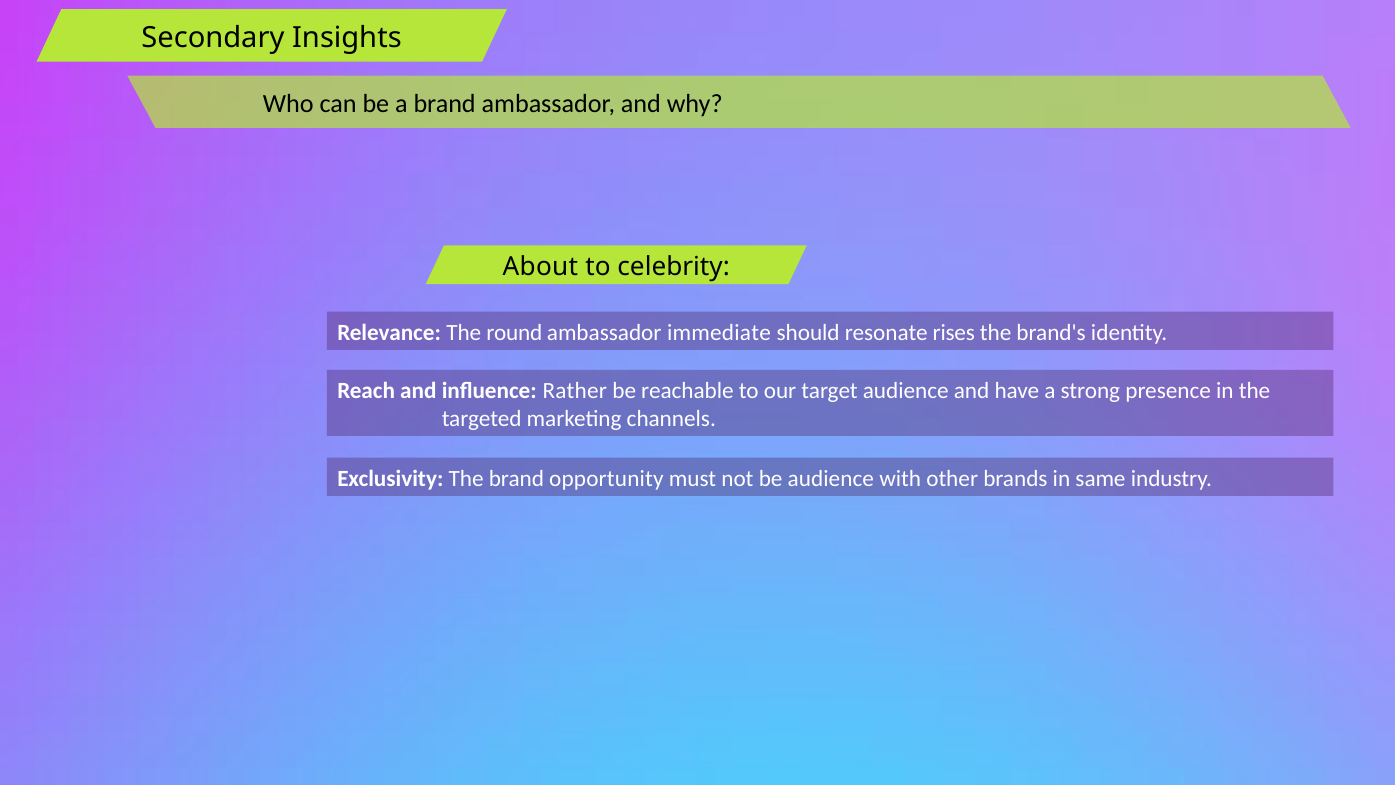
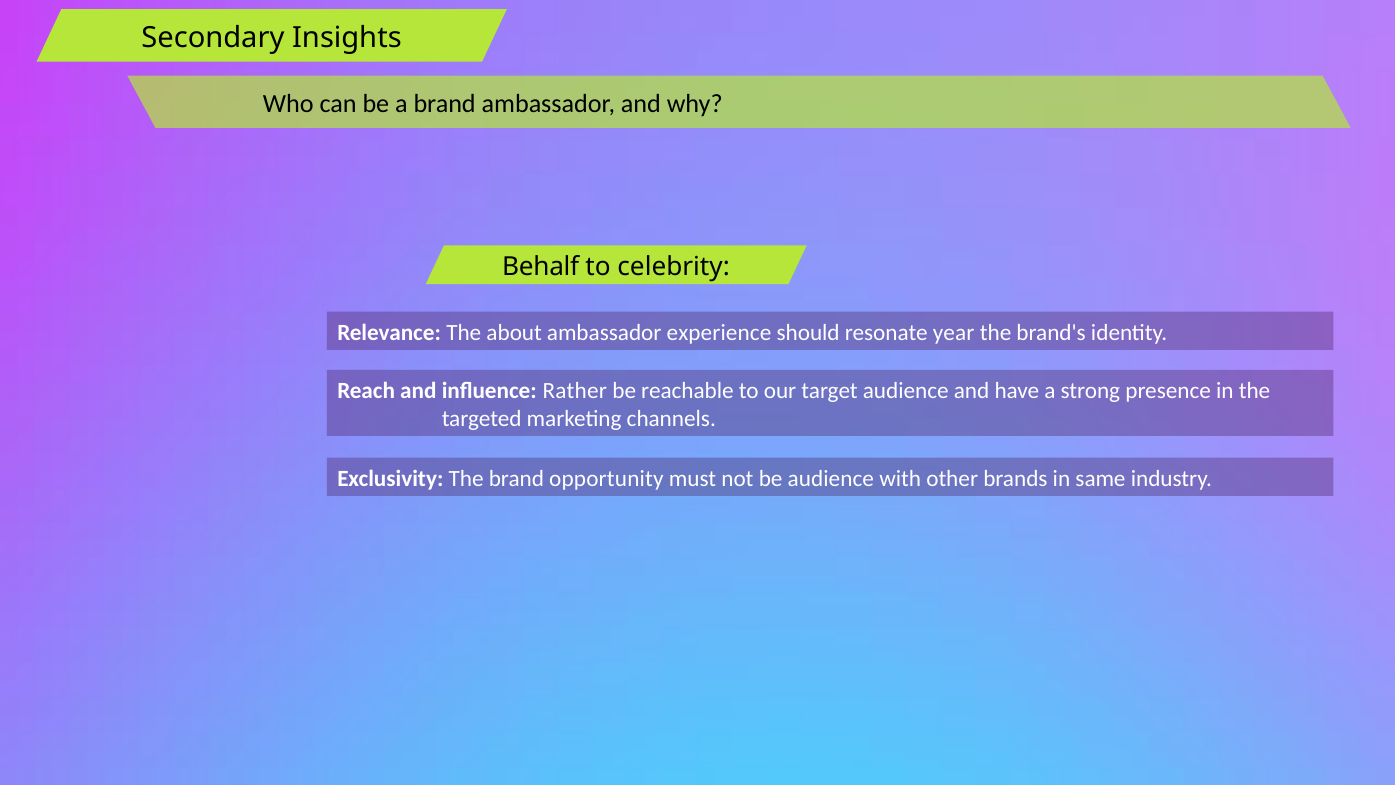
About: About -> Behalf (541, 266)
round: round -> about (514, 332)
immediate: immediate -> experience (719, 332)
rises: rises -> year (954, 332)
